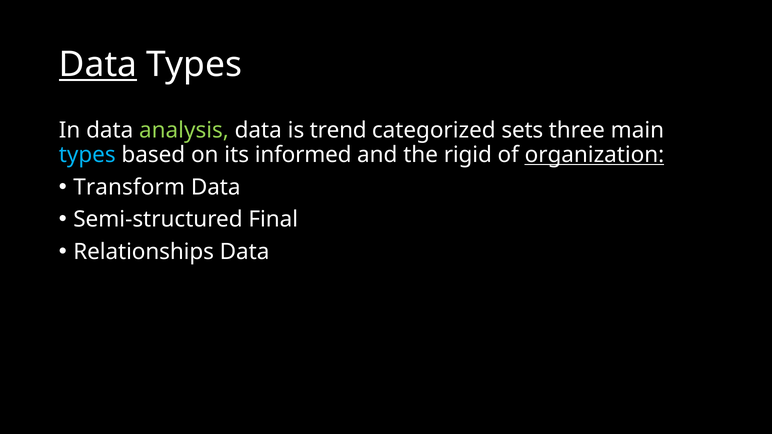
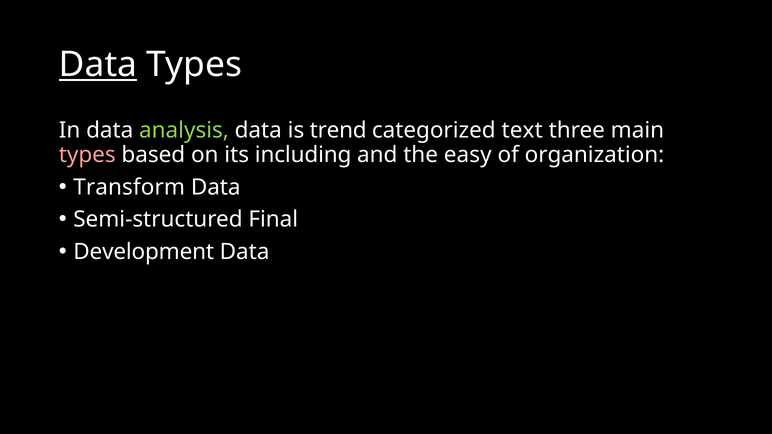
sets: sets -> text (522, 131)
types colour: light blue -> pink (87, 155)
informed: informed -> including (303, 155)
rigid: rigid -> easy (468, 155)
organization underline: present -> none (594, 155)
Relationships: Relationships -> Development (144, 252)
